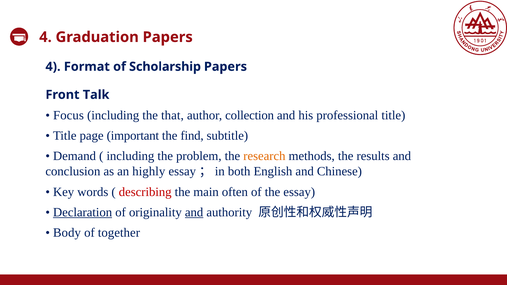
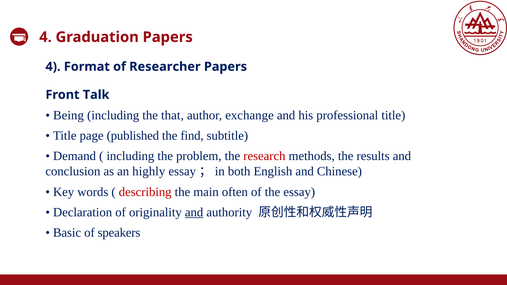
Scholarship: Scholarship -> Researcher (165, 67)
Focus: Focus -> Being (68, 115)
collection: collection -> exchange (249, 115)
important: important -> published (133, 136)
research colour: orange -> red (264, 156)
Declaration underline: present -> none (83, 212)
Body: Body -> Basic (67, 233)
together: together -> speakers (119, 233)
